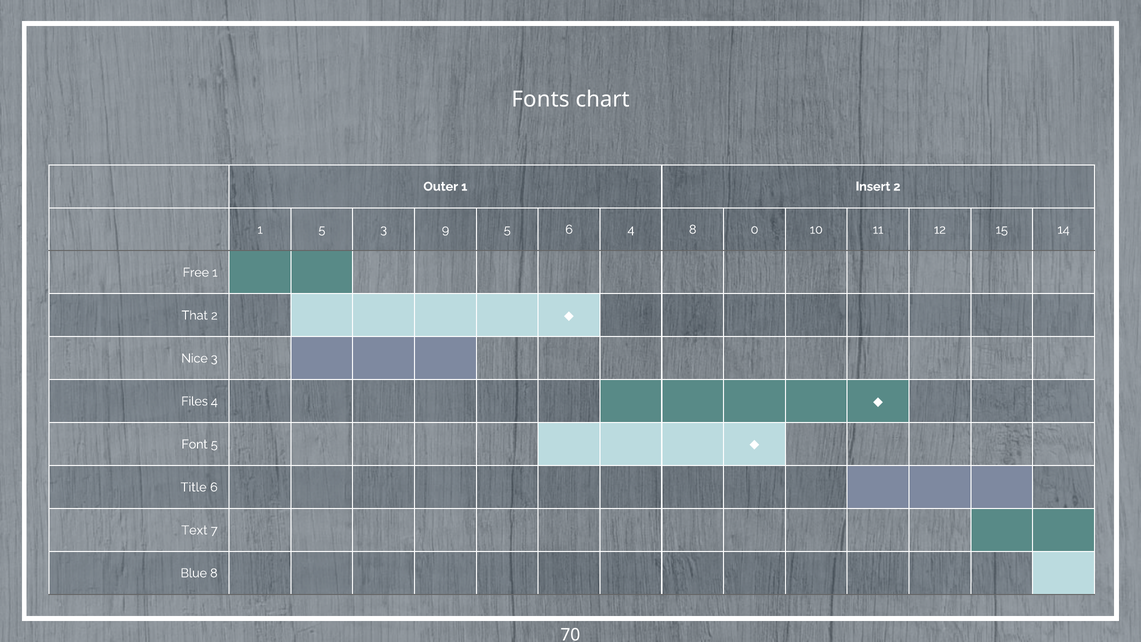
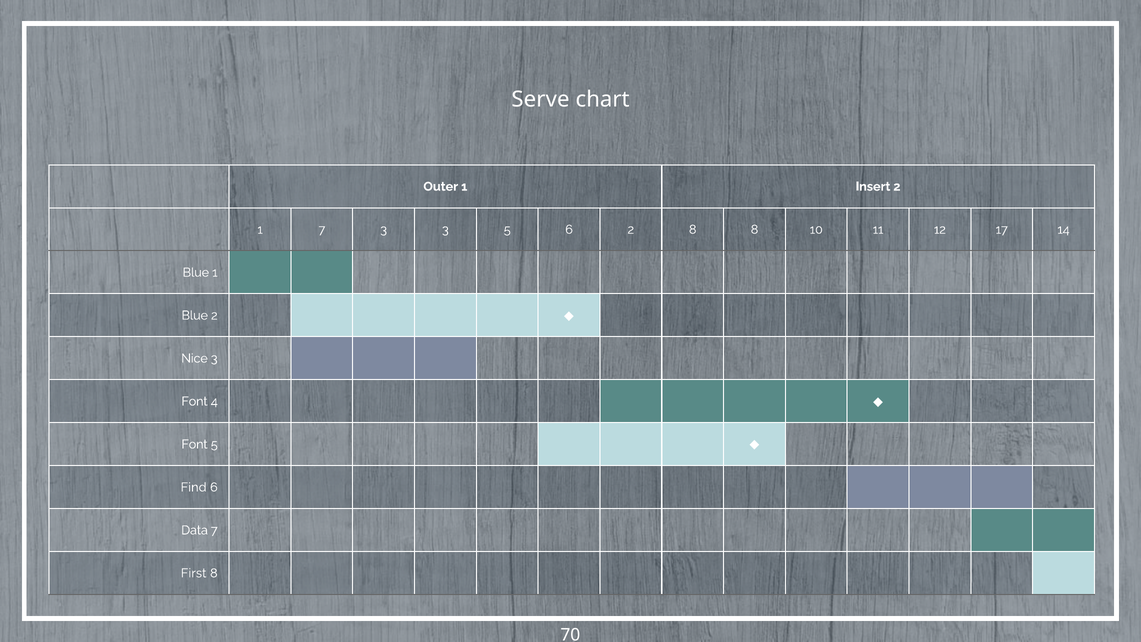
Fonts: Fonts -> Serve (541, 100)
1 5: 5 -> 7 (322, 229)
3 9: 9 -> 3 (445, 229)
6 4: 4 -> 2 (631, 229)
8 0: 0 -> 8 (755, 229)
15: 15 -> 17 (1002, 229)
Free: Free -> Blue (196, 272)
That: That -> Blue (195, 315)
Files: Files -> Font (195, 401)
Title: Title -> Find (194, 487)
Text: Text -> Data (195, 530)
Blue: Blue -> First (194, 573)
